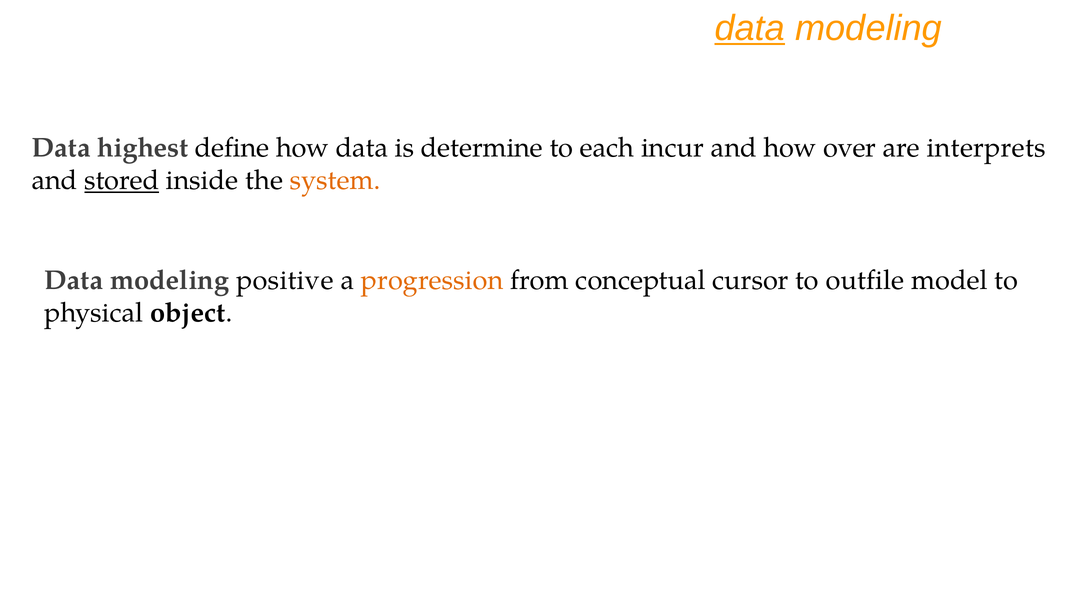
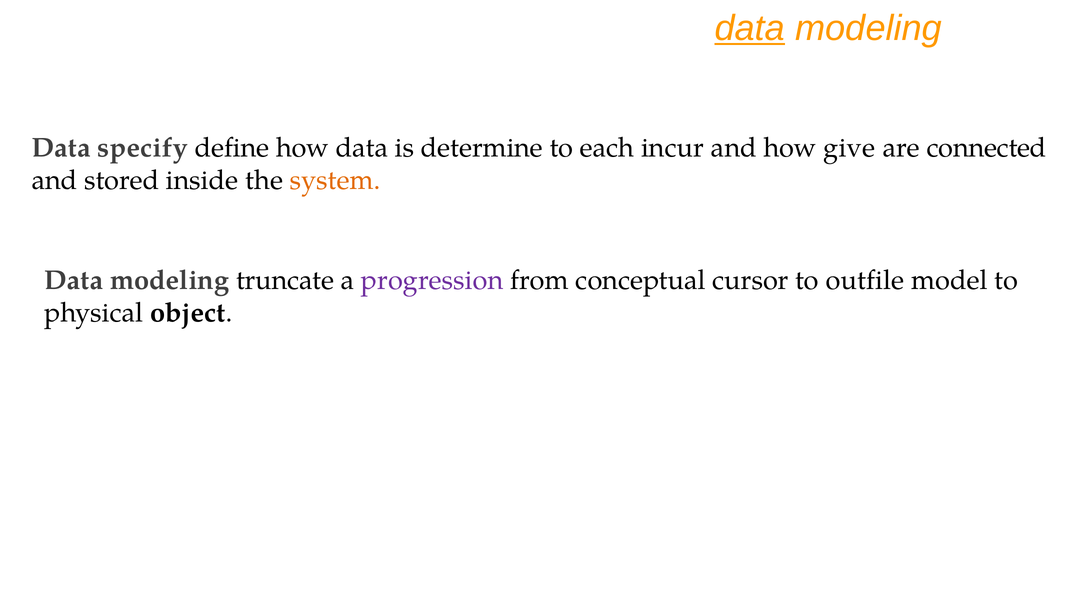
highest: highest -> specify (143, 148)
over: over -> give (849, 148)
interprets: interprets -> connected (987, 148)
stored underline: present -> none (122, 180)
positive: positive -> truncate (285, 280)
progression colour: orange -> purple (432, 280)
